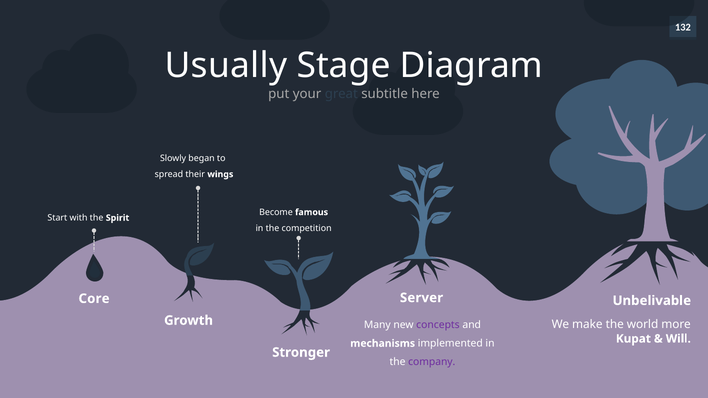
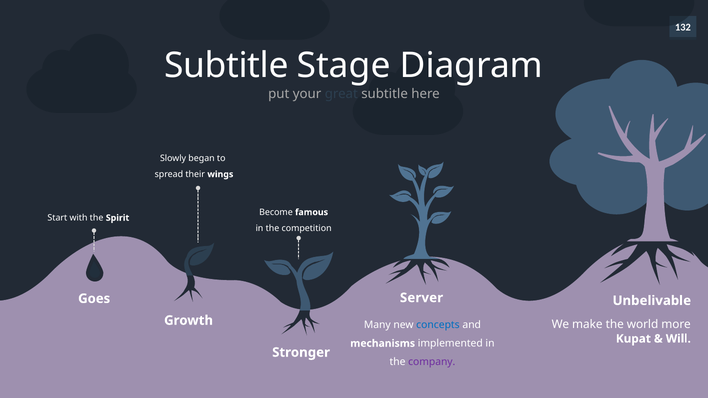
Usually: Usually -> Subtitle (226, 66)
Core: Core -> Goes (94, 299)
concepts colour: purple -> blue (438, 325)
